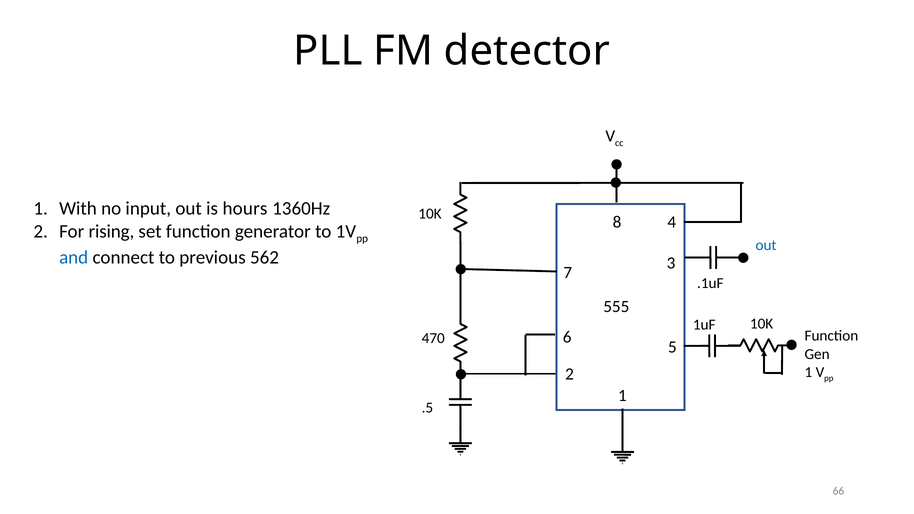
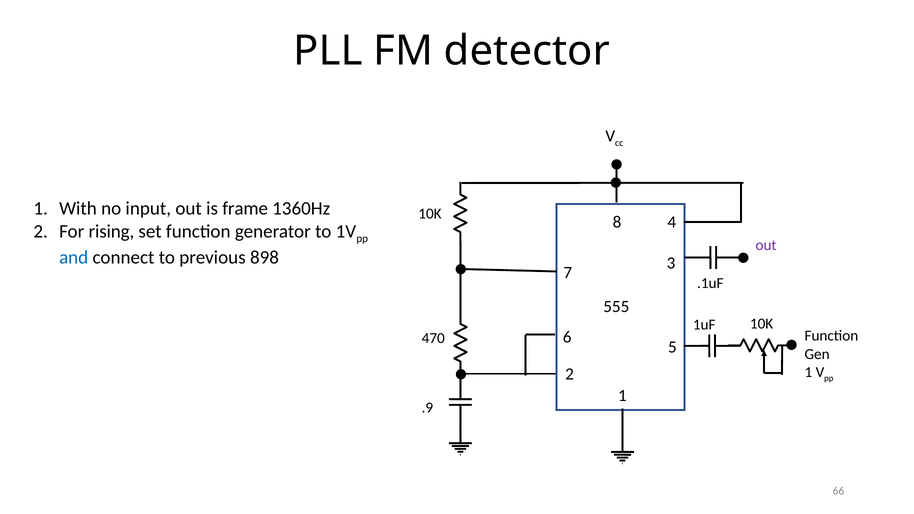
hours: hours -> frame (245, 208)
out colour: blue -> purple (766, 245)
562: 562 -> 898 (264, 257)
.5: .5 -> .9 (427, 408)
